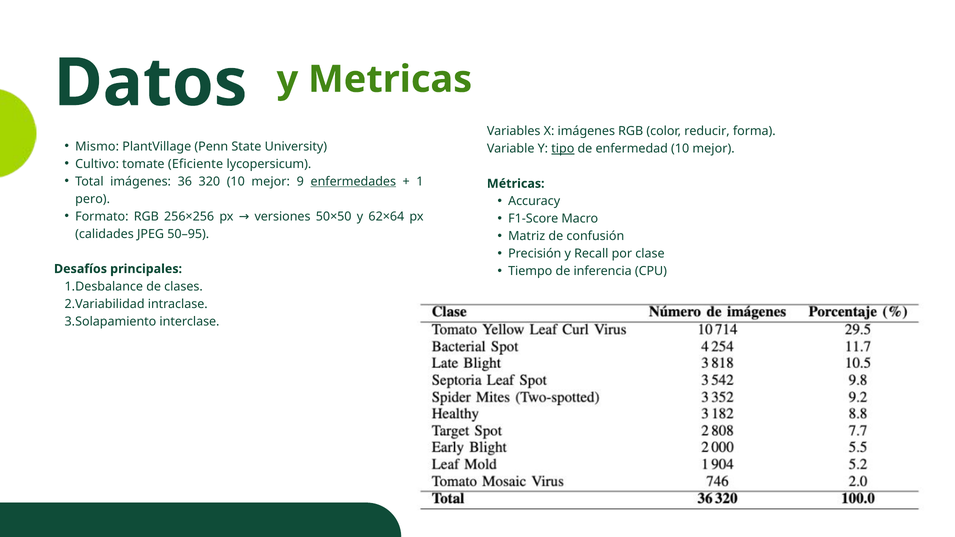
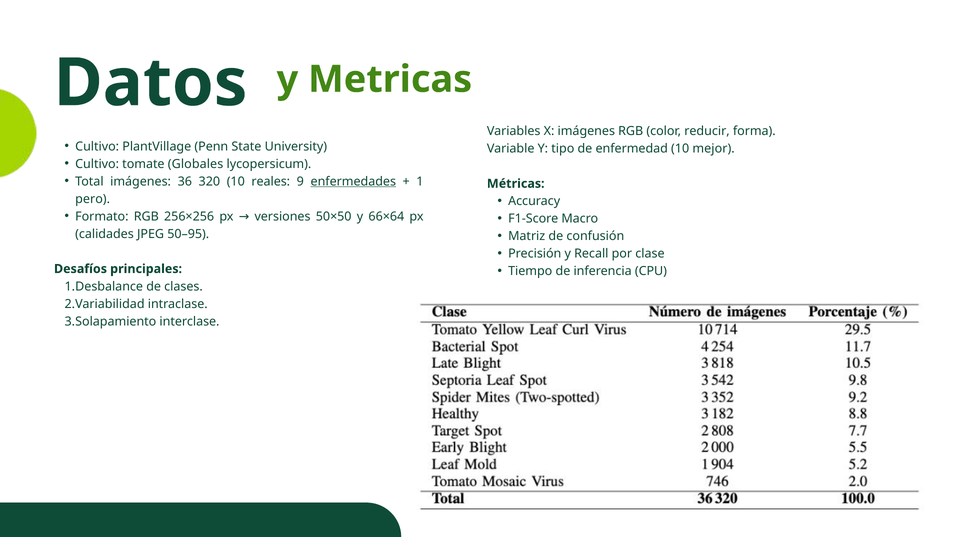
Mismo: Mismo -> Cultivo (97, 146)
tipo underline: present -> none (563, 149)
Eficiente: Eficiente -> Globales (196, 164)
320 10 mejor: mejor -> reales (271, 181)
62×64: 62×64 -> 66×64 (386, 216)
